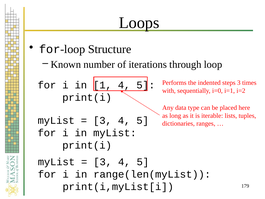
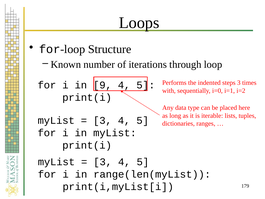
1: 1 -> 9 (102, 85)
